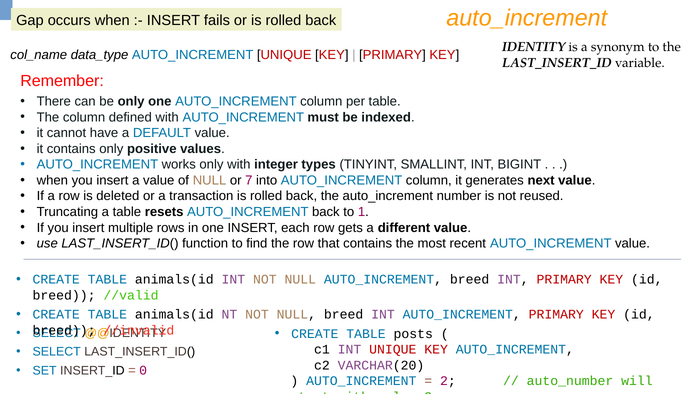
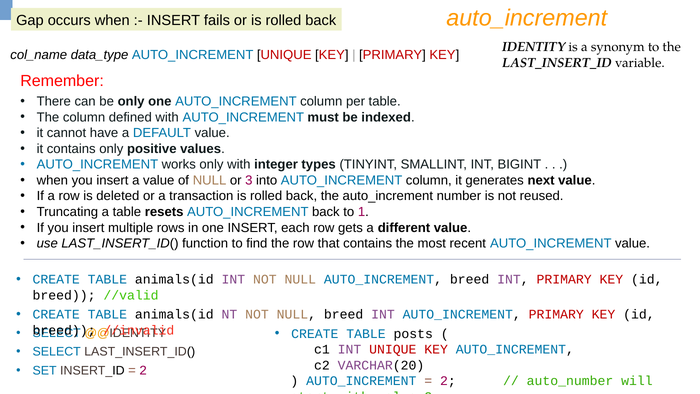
7: 7 -> 3 (249, 180)
0: 0 -> 2 (143, 370)
